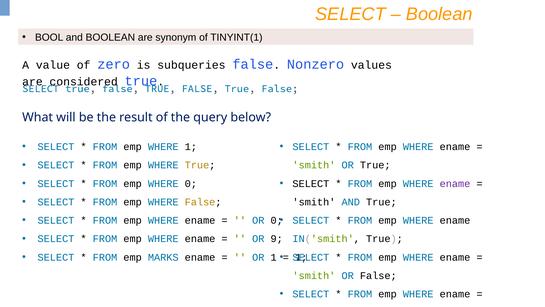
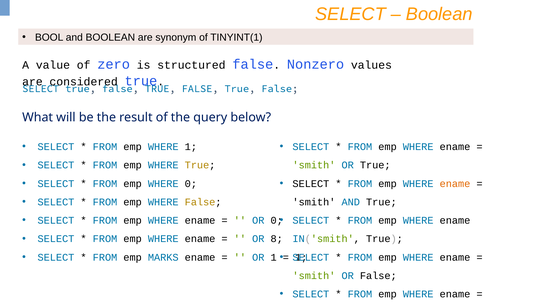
subqueries: subqueries -> structured (191, 65)
ename colour: purple -> orange (455, 183)
9: 9 -> 8 (277, 239)
